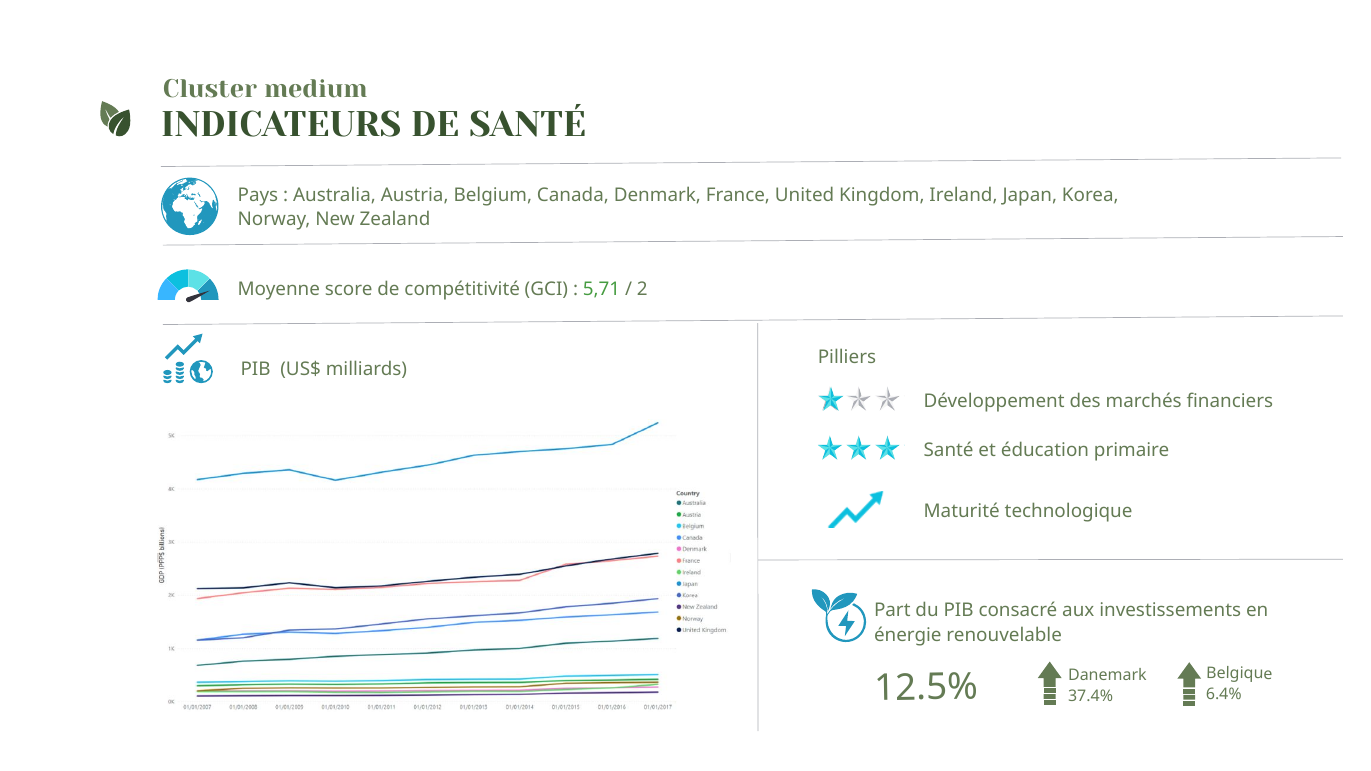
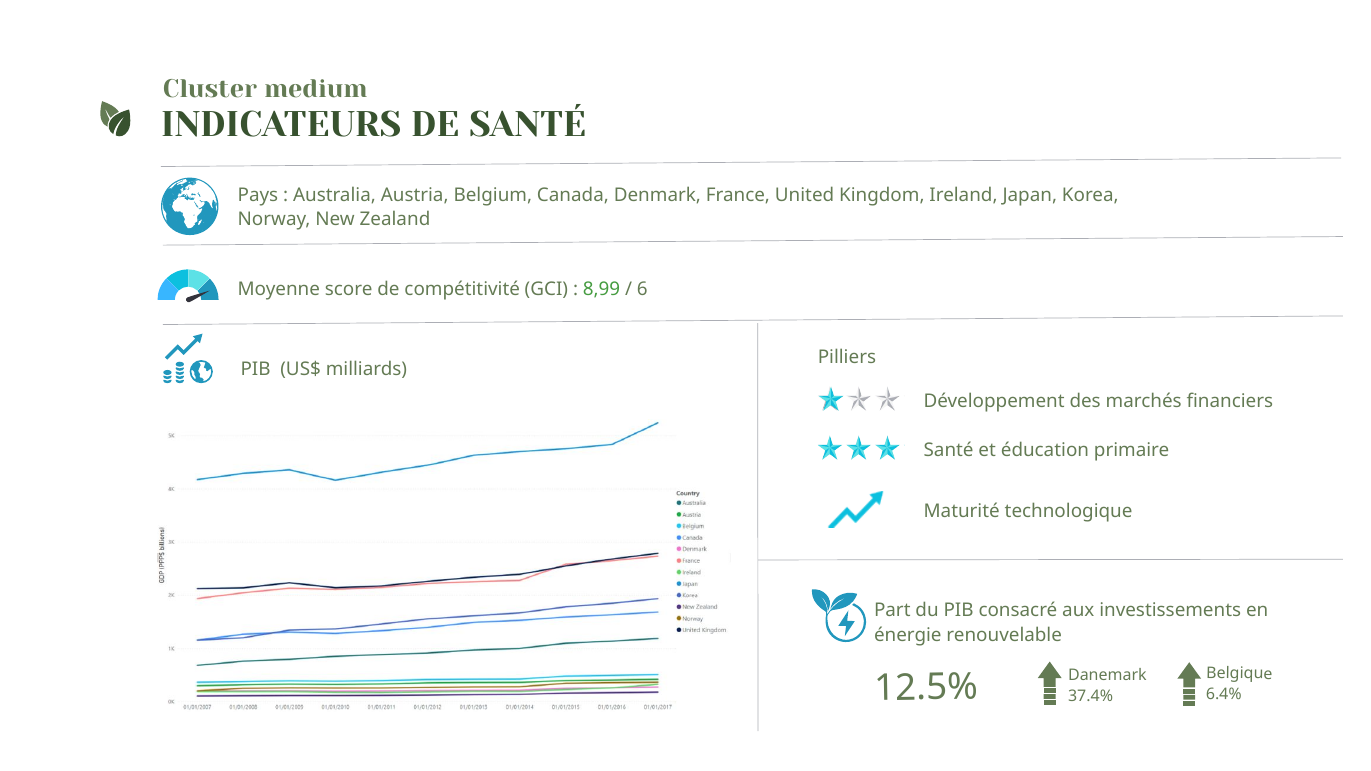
5,71: 5,71 -> 8,99 (602, 289)
2: 2 -> 6 (642, 289)
